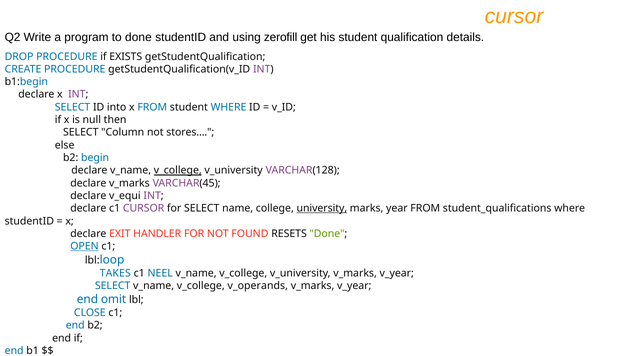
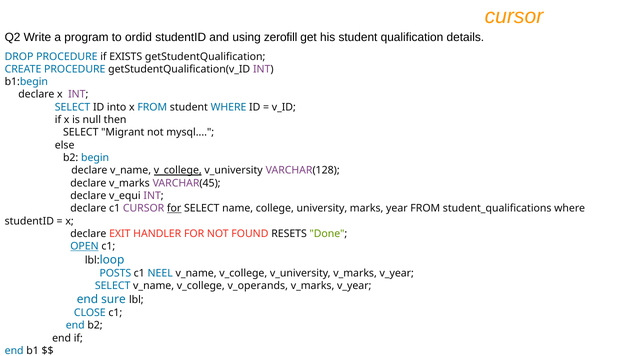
to done: done -> ordid (138, 37)
Column: Column -> Migrant (123, 132)
stores: stores -> mysql (190, 132)
for underline: none -> present (174, 208)
university underline: present -> none (322, 208)
TAKES: TAKES -> POSTS (115, 273)
omit: omit -> sure (113, 299)
